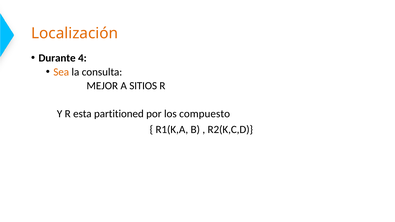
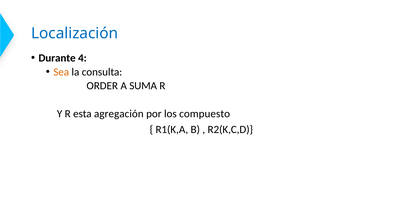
Localización colour: orange -> blue (75, 33)
MEJOR: MEJOR -> ORDER (102, 86)
SITIOS: SITIOS -> SUMA (143, 86)
partitioned: partitioned -> agregación (119, 114)
